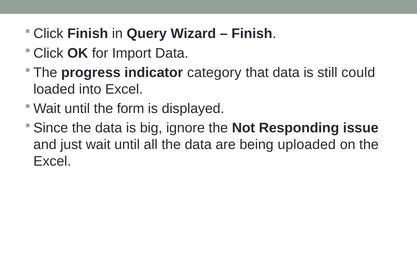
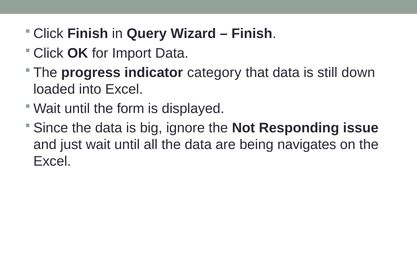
could: could -> down (358, 73)
uploaded: uploaded -> navigates (307, 145)
